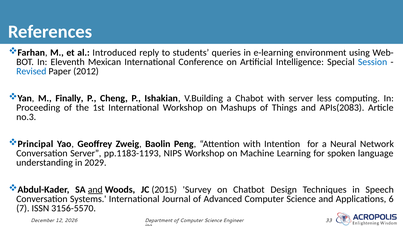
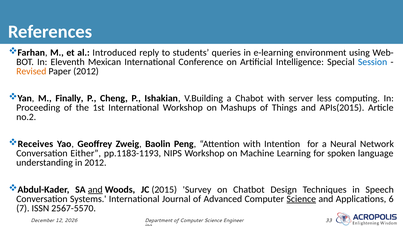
Revised colour: blue -> orange (31, 71)
APIs(2083: APIs(2083 -> APIs(2015 (342, 108)
no.3: no.3 -> no.2 (26, 117)
Principal: Principal -> Receives (35, 144)
Conversation Server: Server -> Either (86, 154)
in 2029: 2029 -> 2012 (95, 163)
Science underline: none -> present (301, 199)
3156-5570: 3156-5570 -> 2567-5570 (74, 209)
